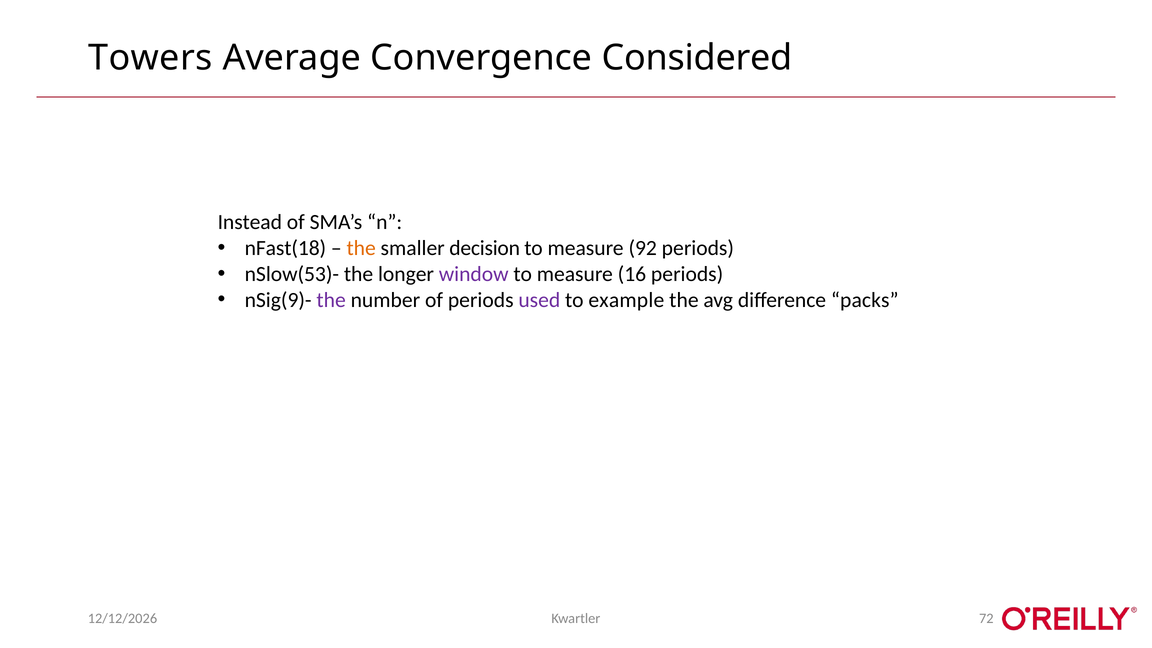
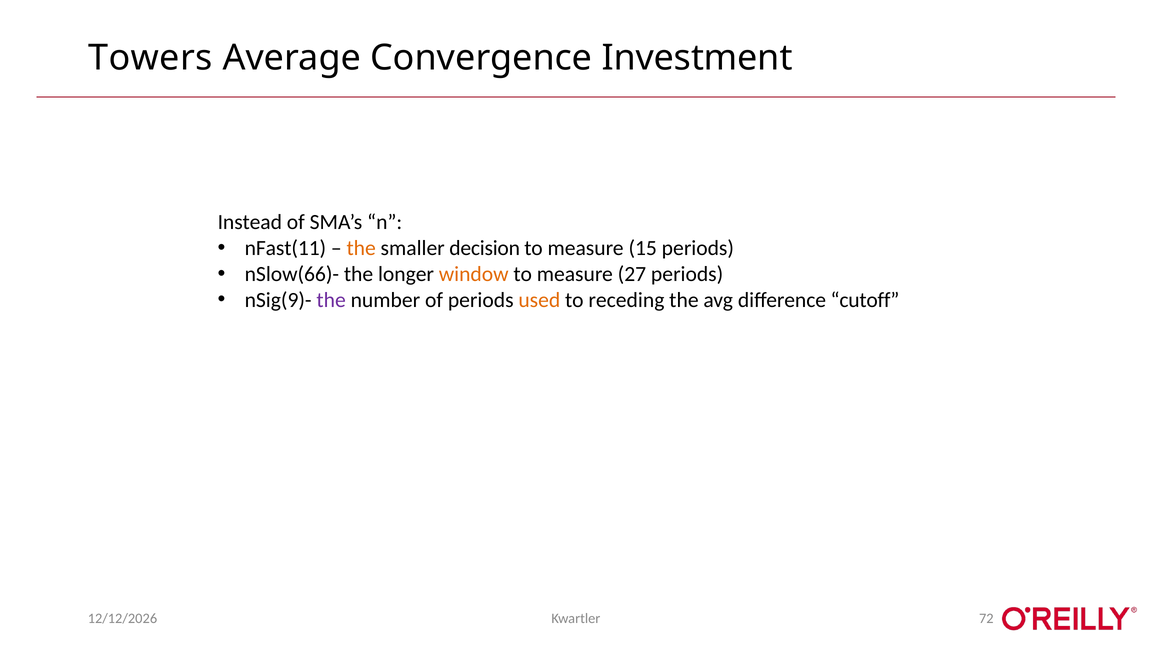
Considered: Considered -> Investment (697, 58)
nFast(18: nFast(18 -> nFast(11 (285, 248)
92: 92 -> 15 (643, 248)
nSlow(53)-: nSlow(53)- -> nSlow(66)- (292, 274)
window colour: purple -> orange (474, 274)
16: 16 -> 27 (632, 274)
used colour: purple -> orange (539, 300)
example: example -> receding (626, 300)
packs: packs -> cutoff (865, 300)
